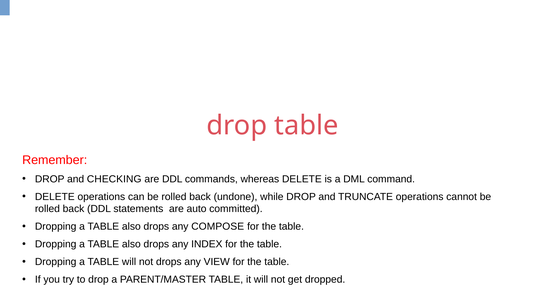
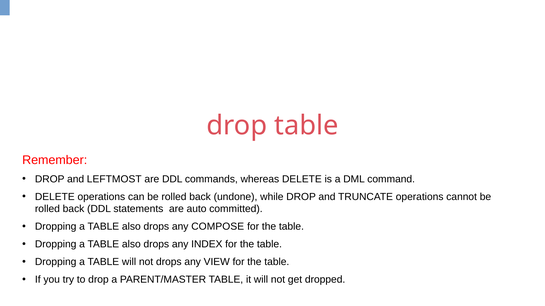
CHECKING: CHECKING -> LEFTMOST (114, 179)
